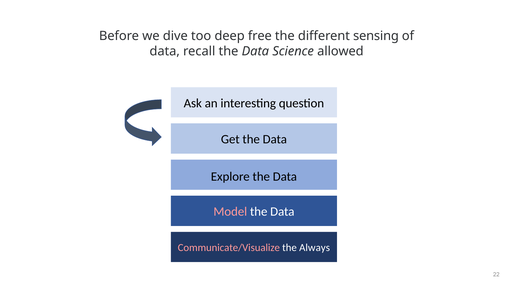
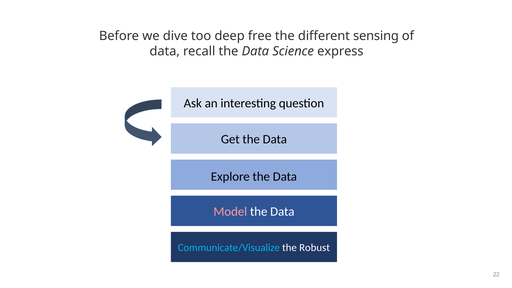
allowed: allowed -> express (340, 51)
Communicate/Visualize colour: pink -> light blue (229, 248)
Always: Always -> Robust (315, 248)
